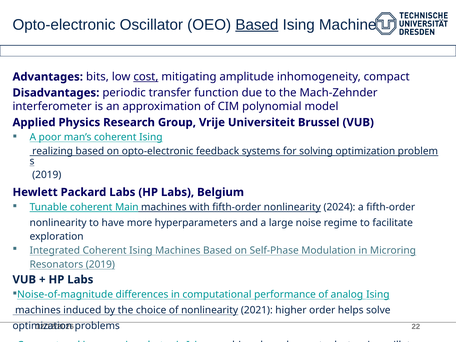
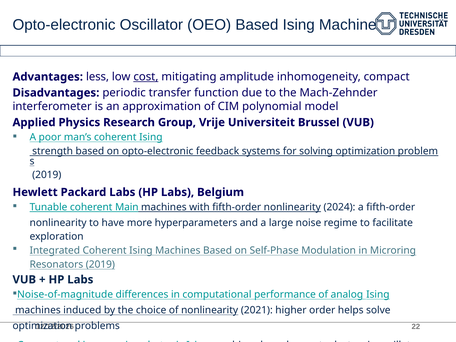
Based underline: present -> none (257, 25)
bits: bits -> less (98, 77)
realizing: realizing -> strength (53, 151)
